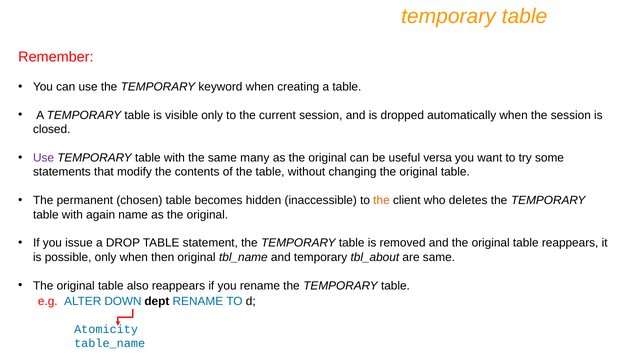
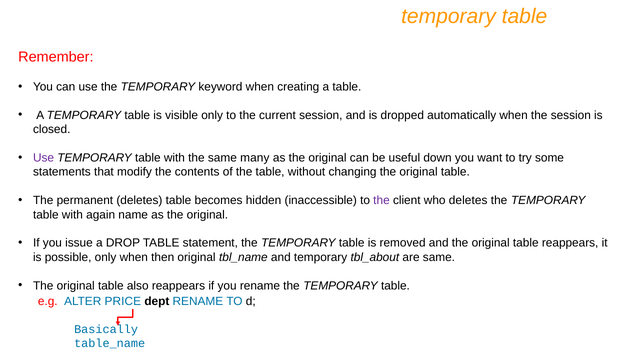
versa: versa -> down (438, 158)
permanent chosen: chosen -> deletes (139, 200)
the colour: orange -> purple (381, 200)
DOWN: DOWN -> PRICE (123, 301)
Atomicity: Atomicity -> Basically (106, 329)
